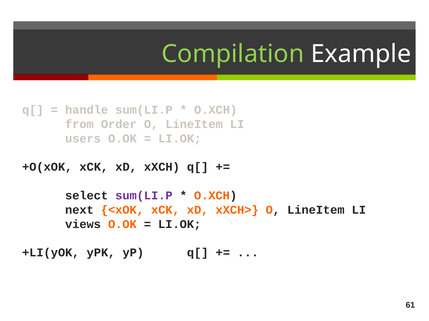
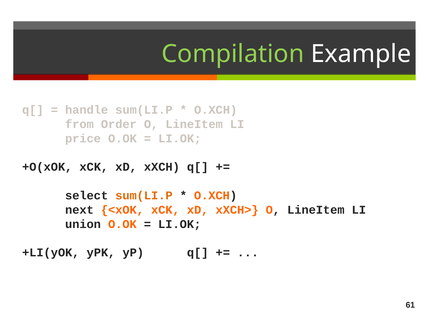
users: users -> price (83, 139)
sum(LI.P colour: purple -> orange (144, 196)
views: views -> union (83, 225)
